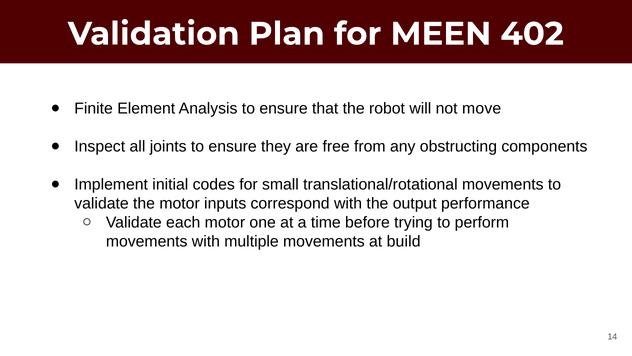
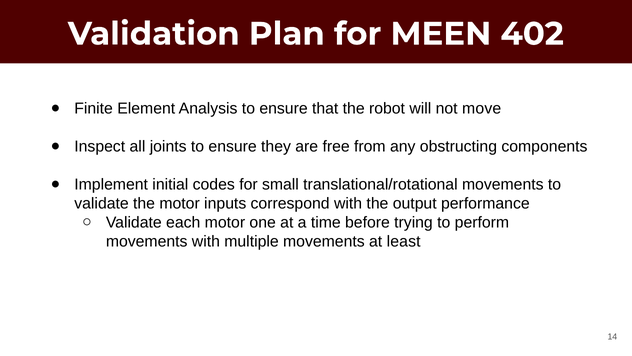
build: build -> least (404, 241)
